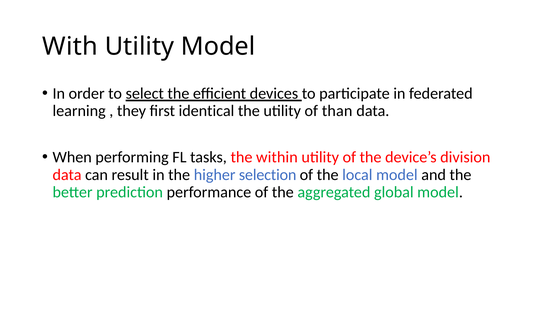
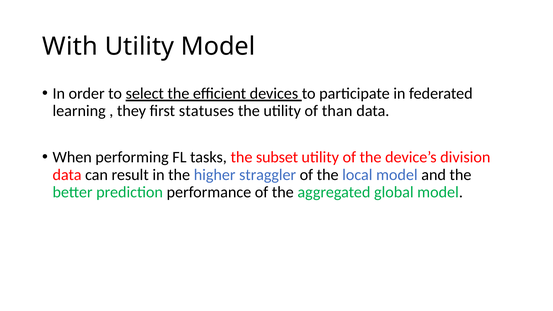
identical: identical -> statuses (206, 111)
within: within -> subset (277, 157)
selection: selection -> straggler (268, 175)
